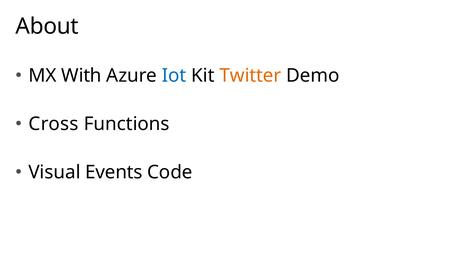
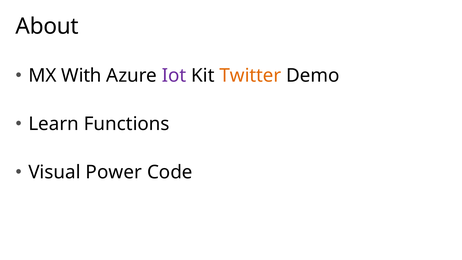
Iot colour: blue -> purple (174, 75)
Cross: Cross -> Learn (54, 124)
Events: Events -> Power (114, 172)
